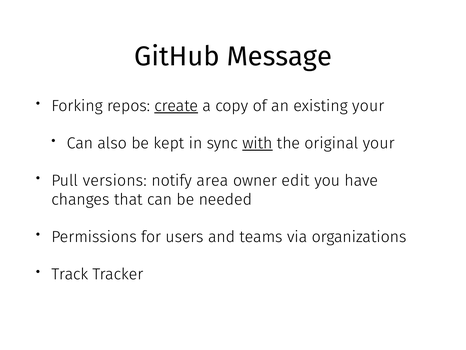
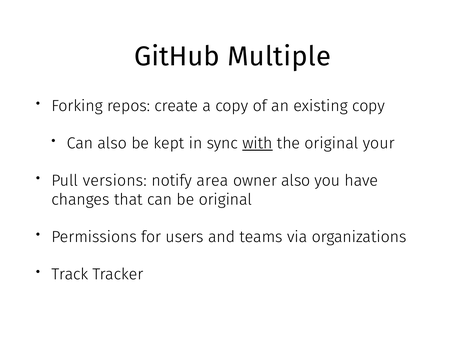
Message: Message -> Multiple (279, 57)
create underline: present -> none (176, 106)
existing your: your -> copy (368, 106)
owner edit: edit -> also (296, 180)
be needed: needed -> original (225, 199)
